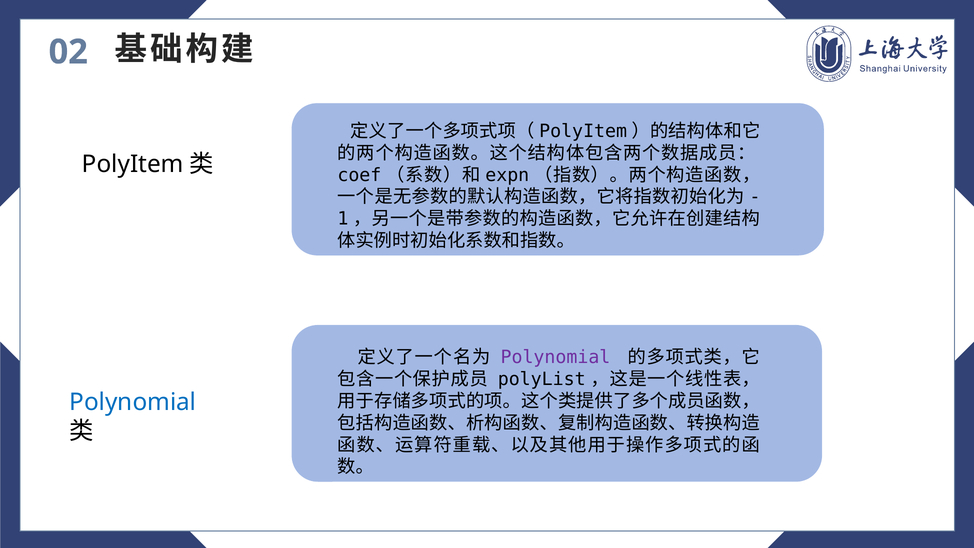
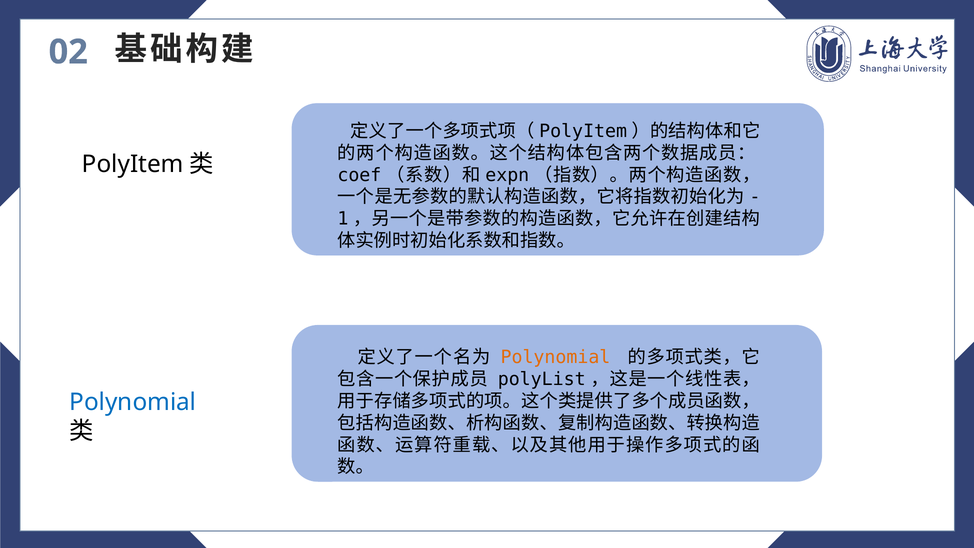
Polynomial colour: purple -> orange (555, 357)
